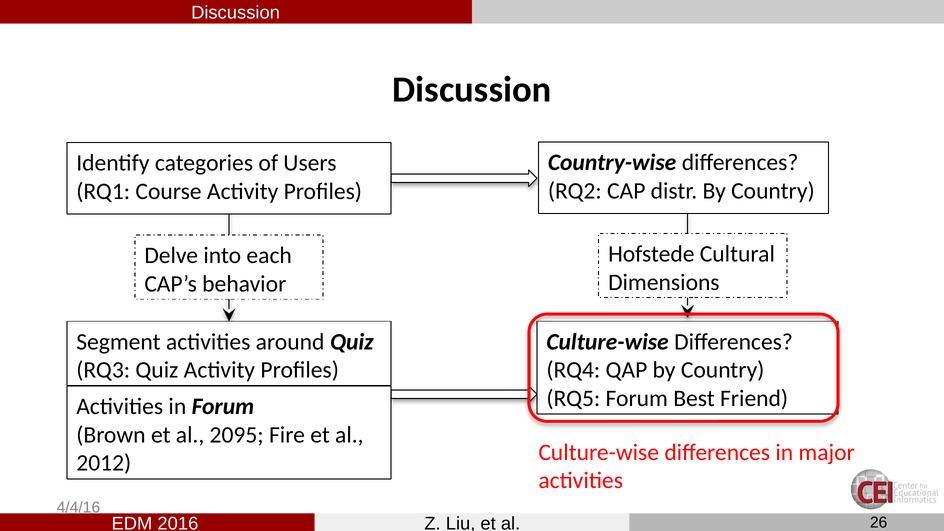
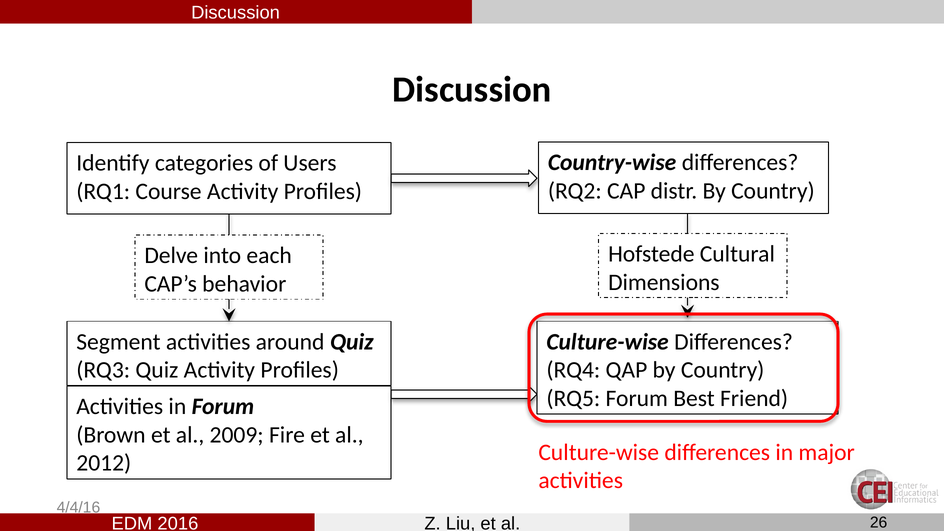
2095: 2095 -> 2009 (237, 435)
